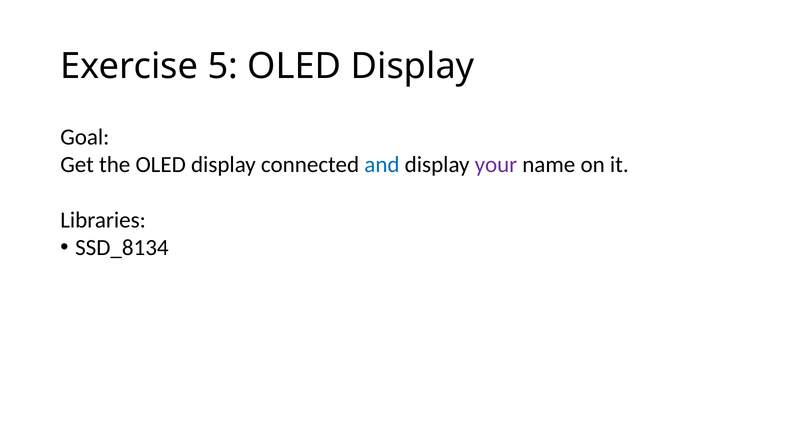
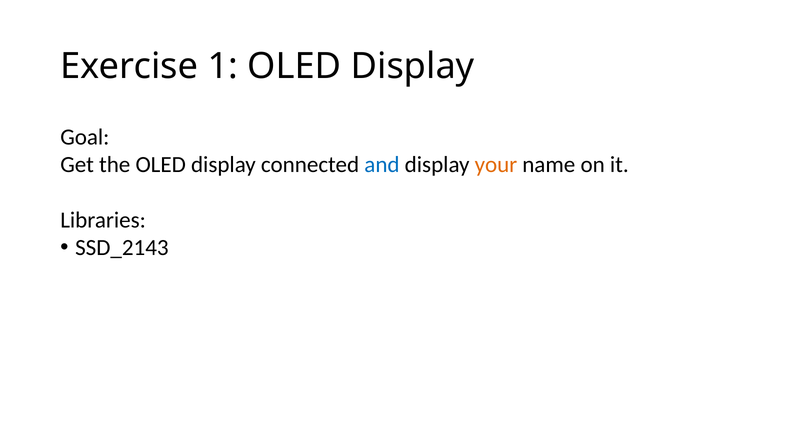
5: 5 -> 1 (223, 66)
your colour: purple -> orange (496, 165)
SSD_8134: SSD_8134 -> SSD_2143 (122, 248)
